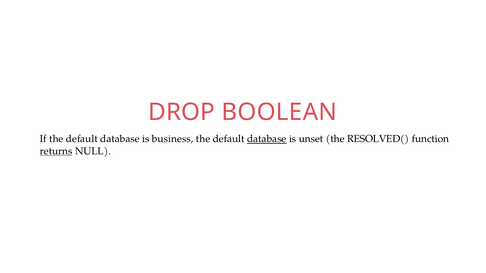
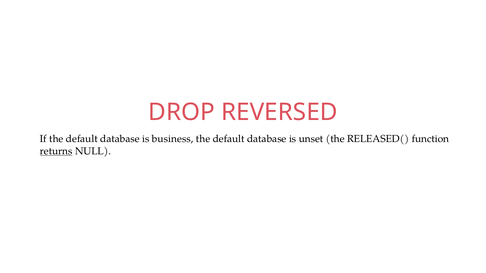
BOOLEAN: BOOLEAN -> REVERSED (279, 112)
database underline: present -> none (267, 139)
RESOLVED(: RESOLVED( -> RELEASED( (378, 139)
